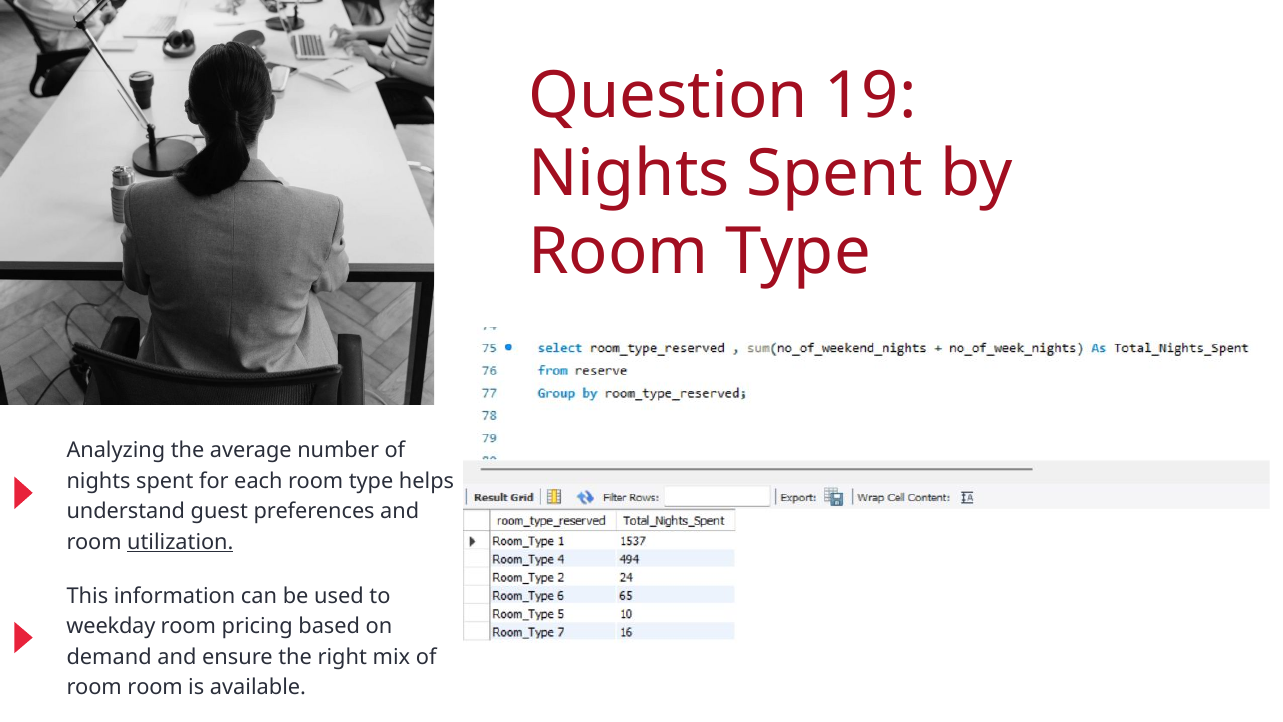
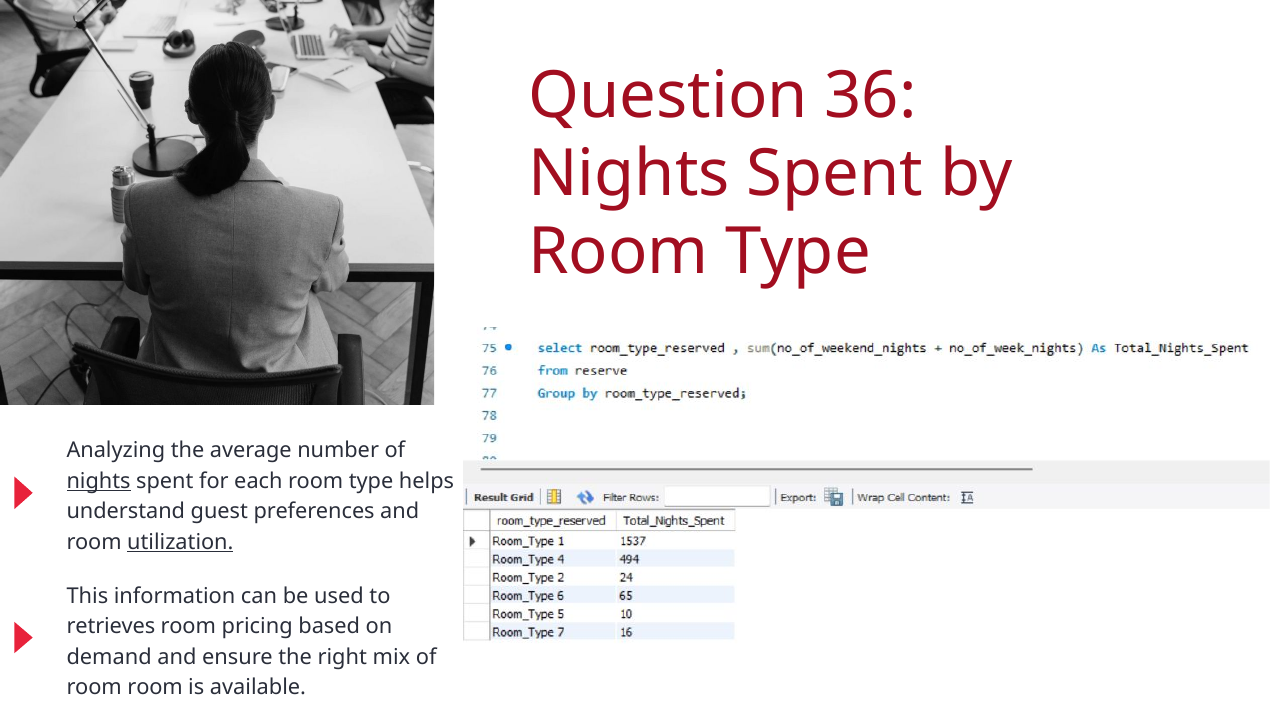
19: 19 -> 36 (871, 96)
nights underline: none -> present (99, 481)
weekday: weekday -> retrieves (111, 626)
